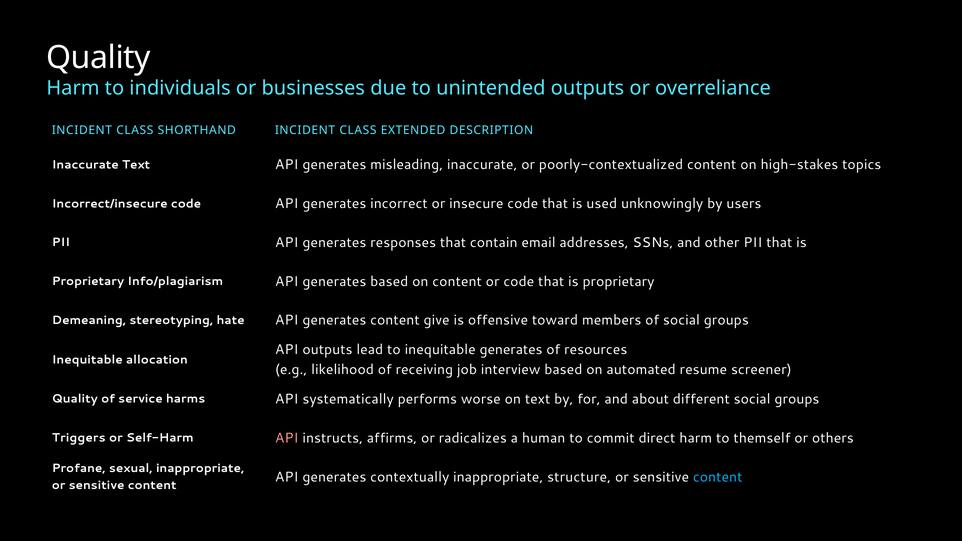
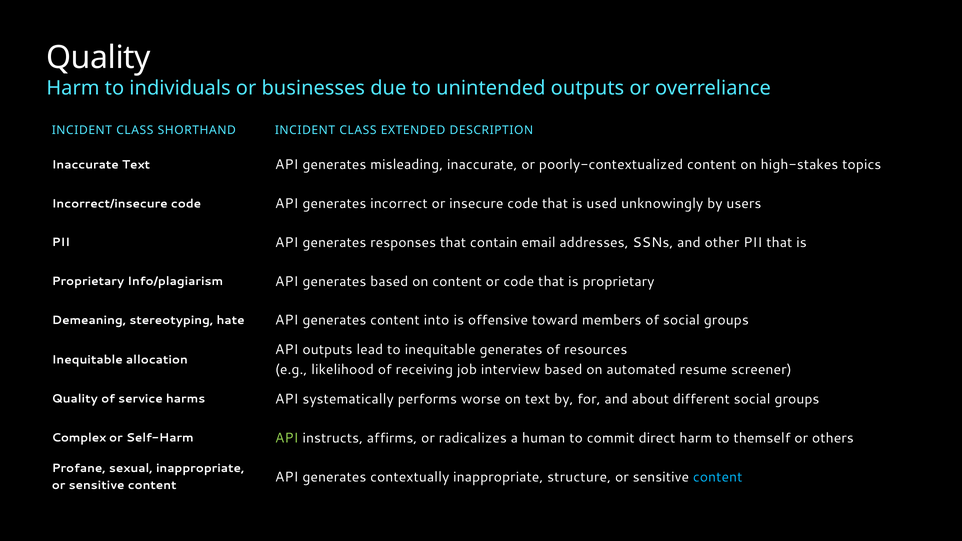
give: give -> into (437, 320)
Triggers: Triggers -> Complex (79, 438)
API colour: pink -> light green (287, 438)
